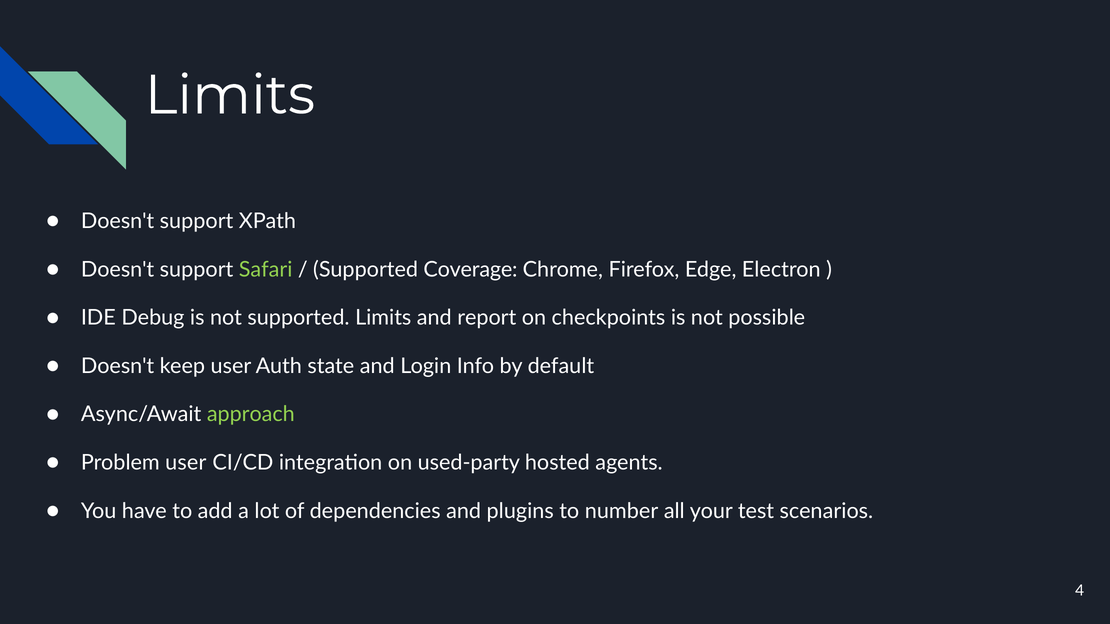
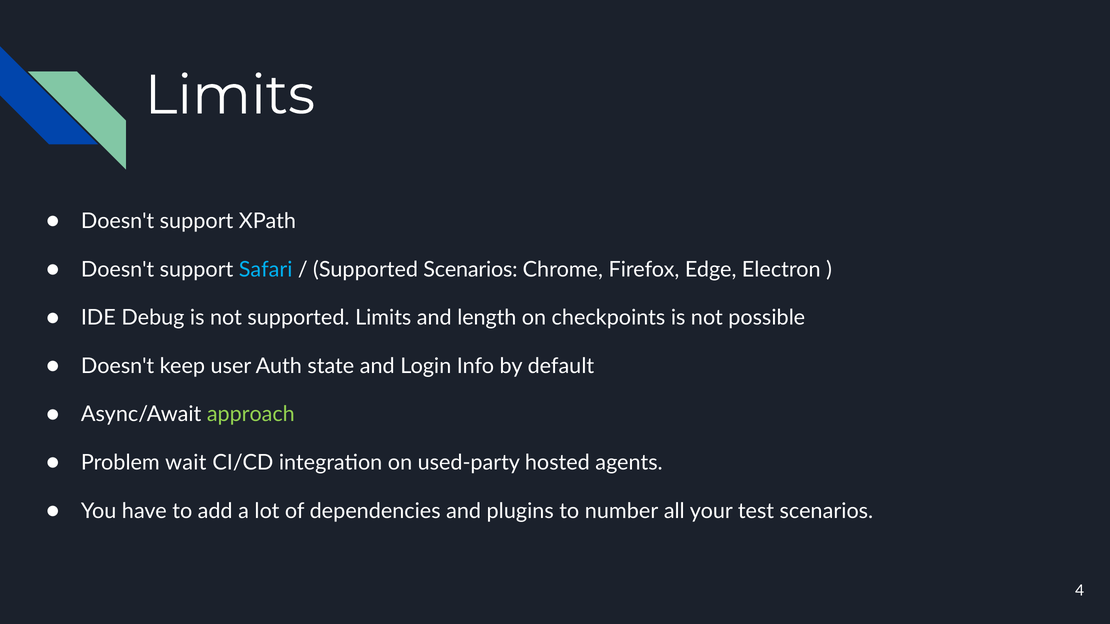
Safari colour: light green -> light blue (266, 270)
Supported Coverage: Coverage -> Scenarios (470, 270)
report: report -> length (487, 318)
Problem user: user -> wait (186, 463)
